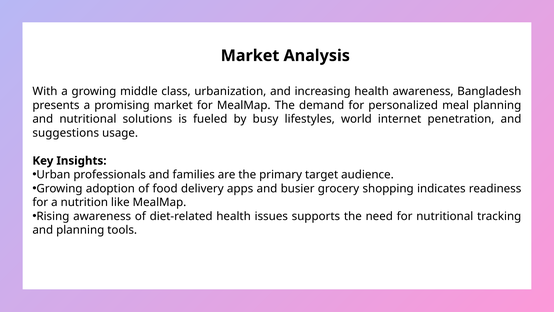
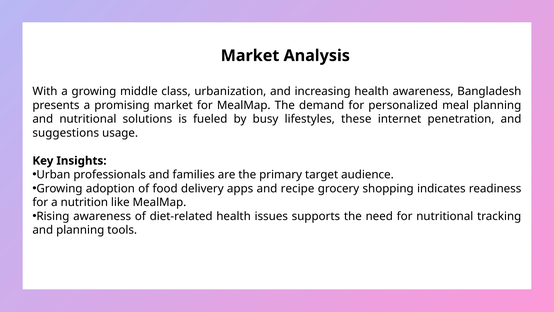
world: world -> these (356, 119)
busier: busier -> recipe (298, 188)
